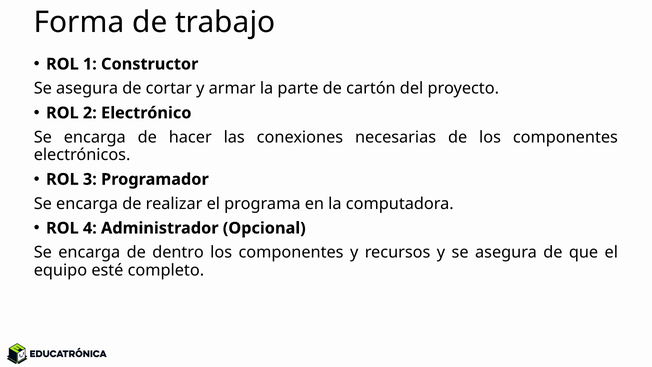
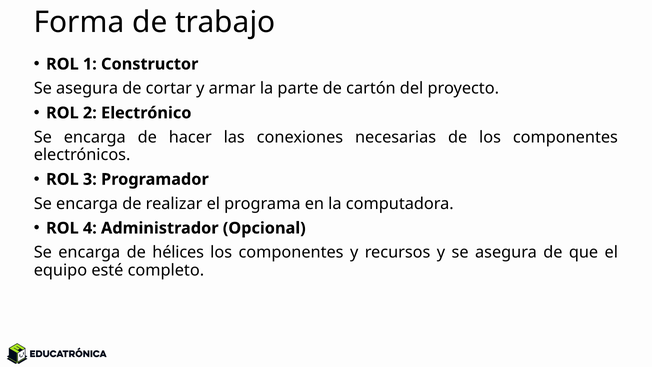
dentro: dentro -> hélices (178, 252)
